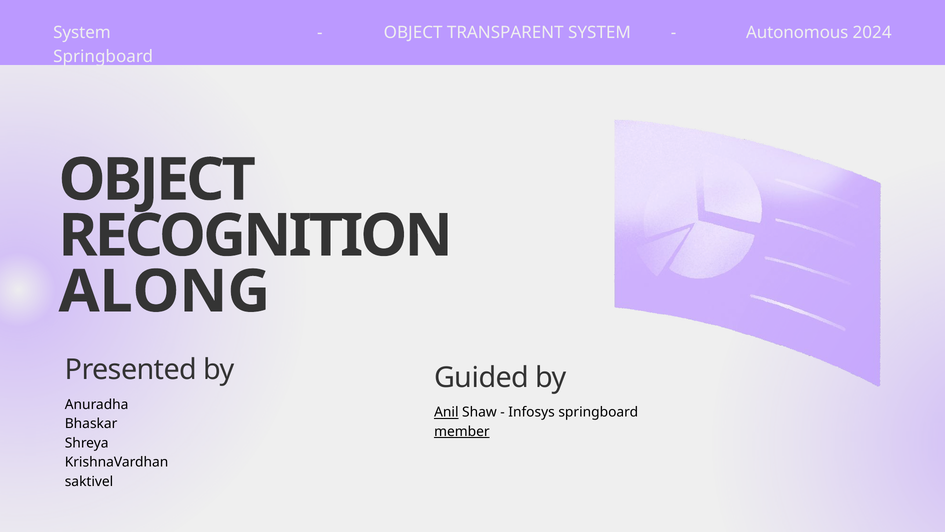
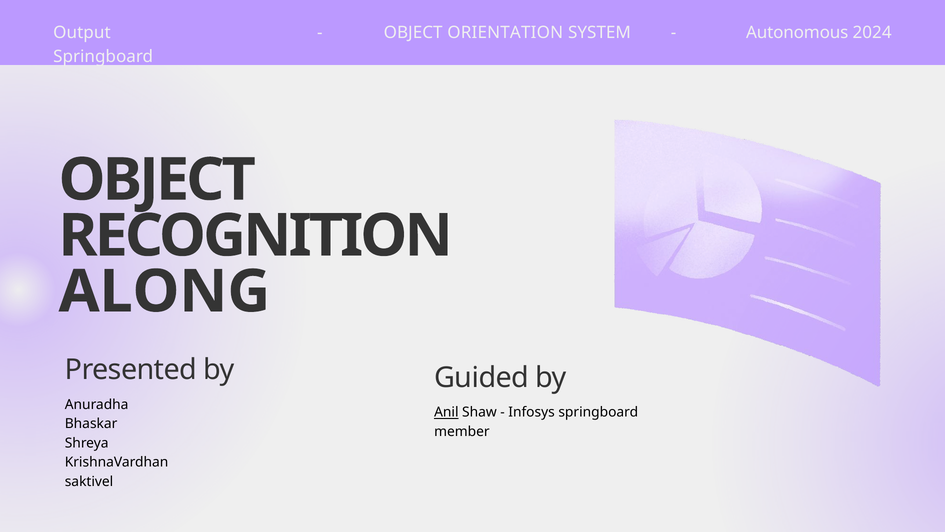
System: System -> Output (82, 33)
TRANSPARENT: TRANSPARENT -> ORIENTATION (505, 33)
member underline: present -> none (462, 431)
